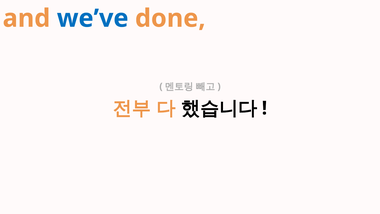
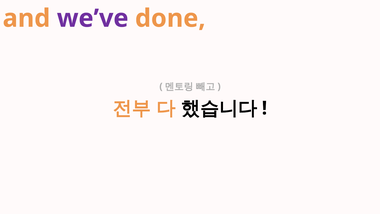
we’ve colour: blue -> purple (93, 18)
